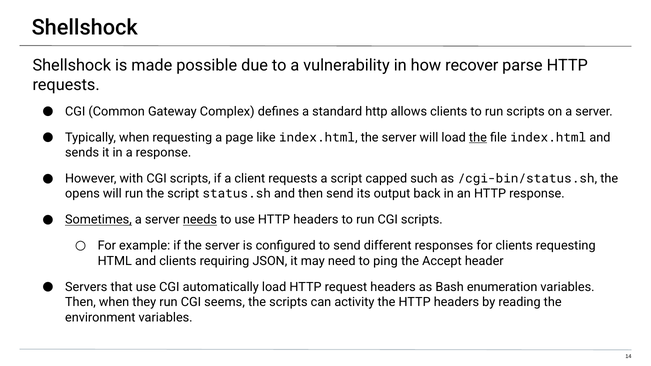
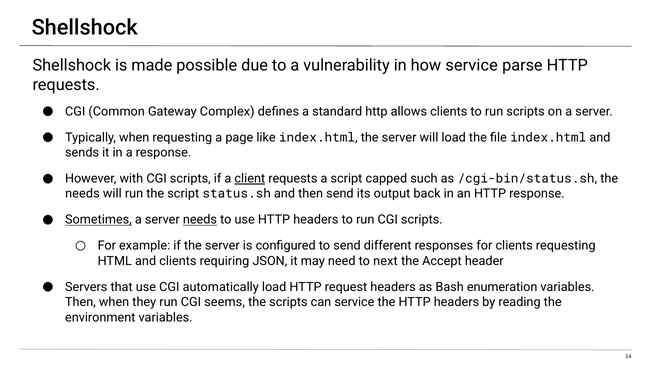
how recover: recover -> service (472, 66)
the underline: present -> none (478, 137)
client underline: none -> present (250, 179)
opens: opens -> needs (82, 194)
ping: ping -> next (385, 261)
can activity: activity -> service (354, 302)
